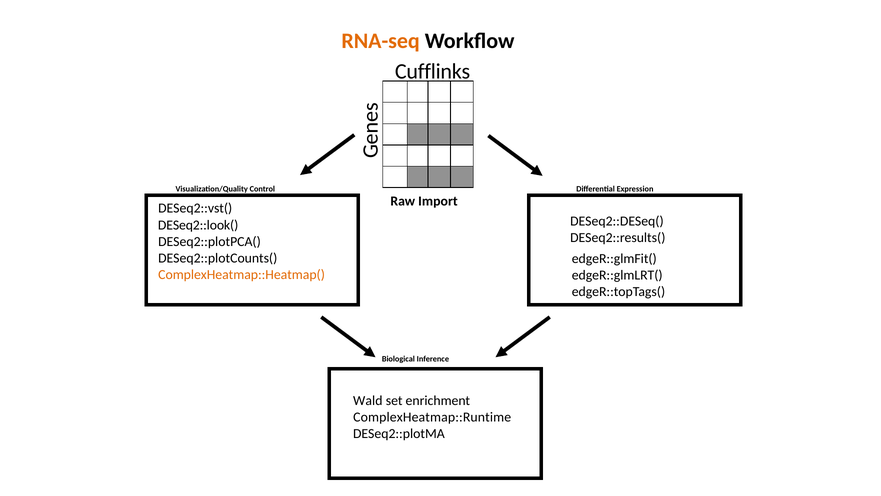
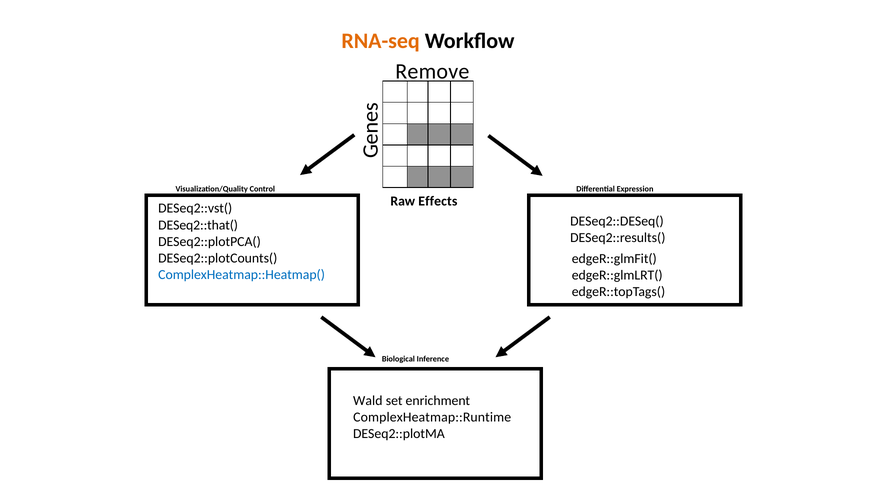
Cufflinks: Cufflinks -> Remove (432, 72)
Import: Import -> Effects (438, 201)
DESeq2::look(: DESeq2::look( -> DESeq2::that( (198, 225)
ComplexHeatmap::Heatmap( colour: orange -> blue (242, 274)
